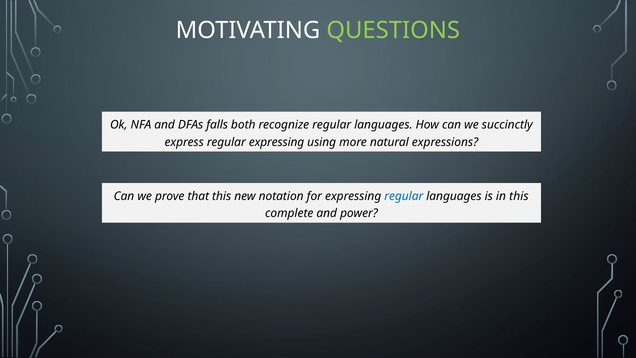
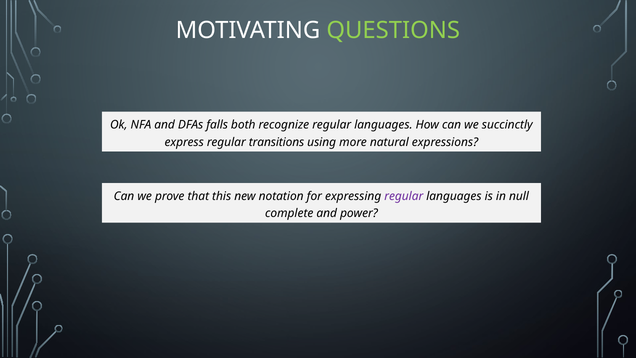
regular expressing: expressing -> transitions (277, 142)
regular colour: blue -> purple (404, 196)
in this: this -> null (519, 196)
